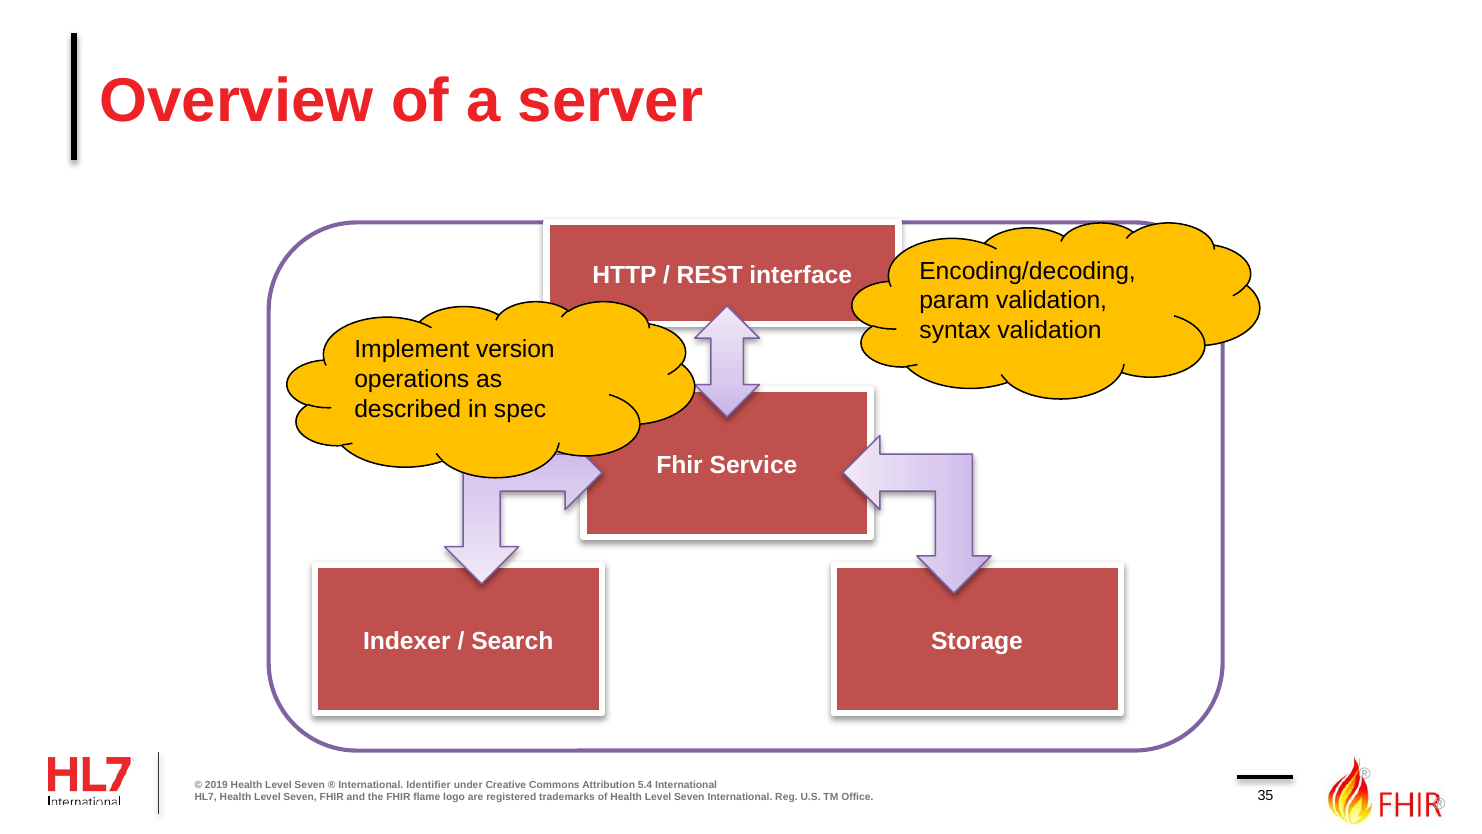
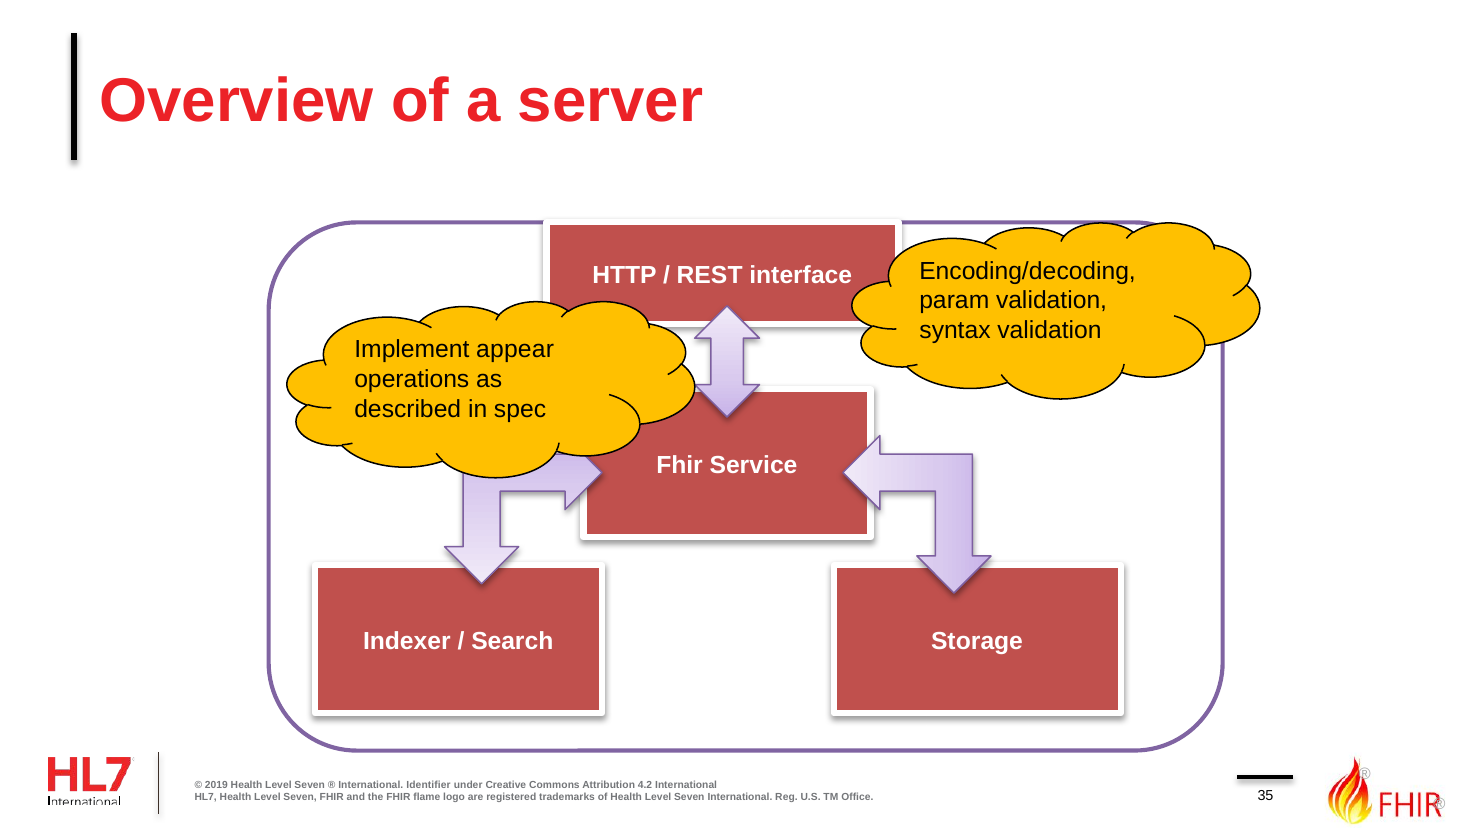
version: version -> appear (515, 350)
5.4: 5.4 -> 4.2 (645, 785)
